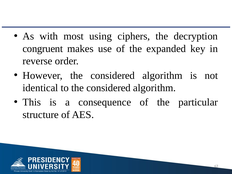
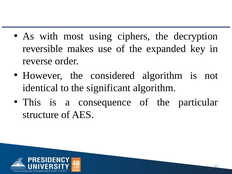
congruent: congruent -> reversible (43, 49)
to the considered: considered -> significant (108, 88)
